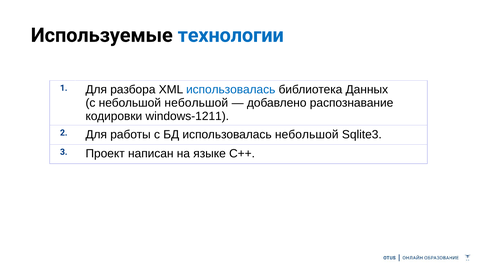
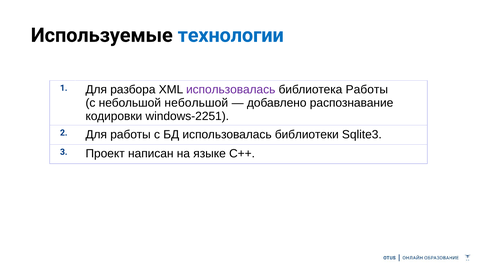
использовалась colour: blue -> purple (231, 90)
библиотека Данных: Данных -> Работы (367, 90)
windows-1211: windows-1211 -> windows-2251 (187, 117)
использовалась небольшой: небольшой -> библиотеки (307, 135)
